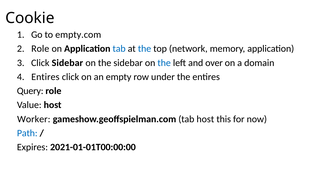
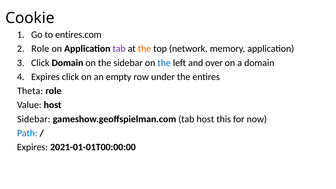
empty.com: empty.com -> entires.com (78, 35)
tab colour: blue -> purple (119, 49)
the colour: blue -> orange (145, 49)
Click Sidebar: Sidebar -> Domain (67, 63)
Entires: Entires -> Expires (45, 77)
Query: Query -> Theta (30, 91)
Worker: Worker -> Sidebar (34, 119)
